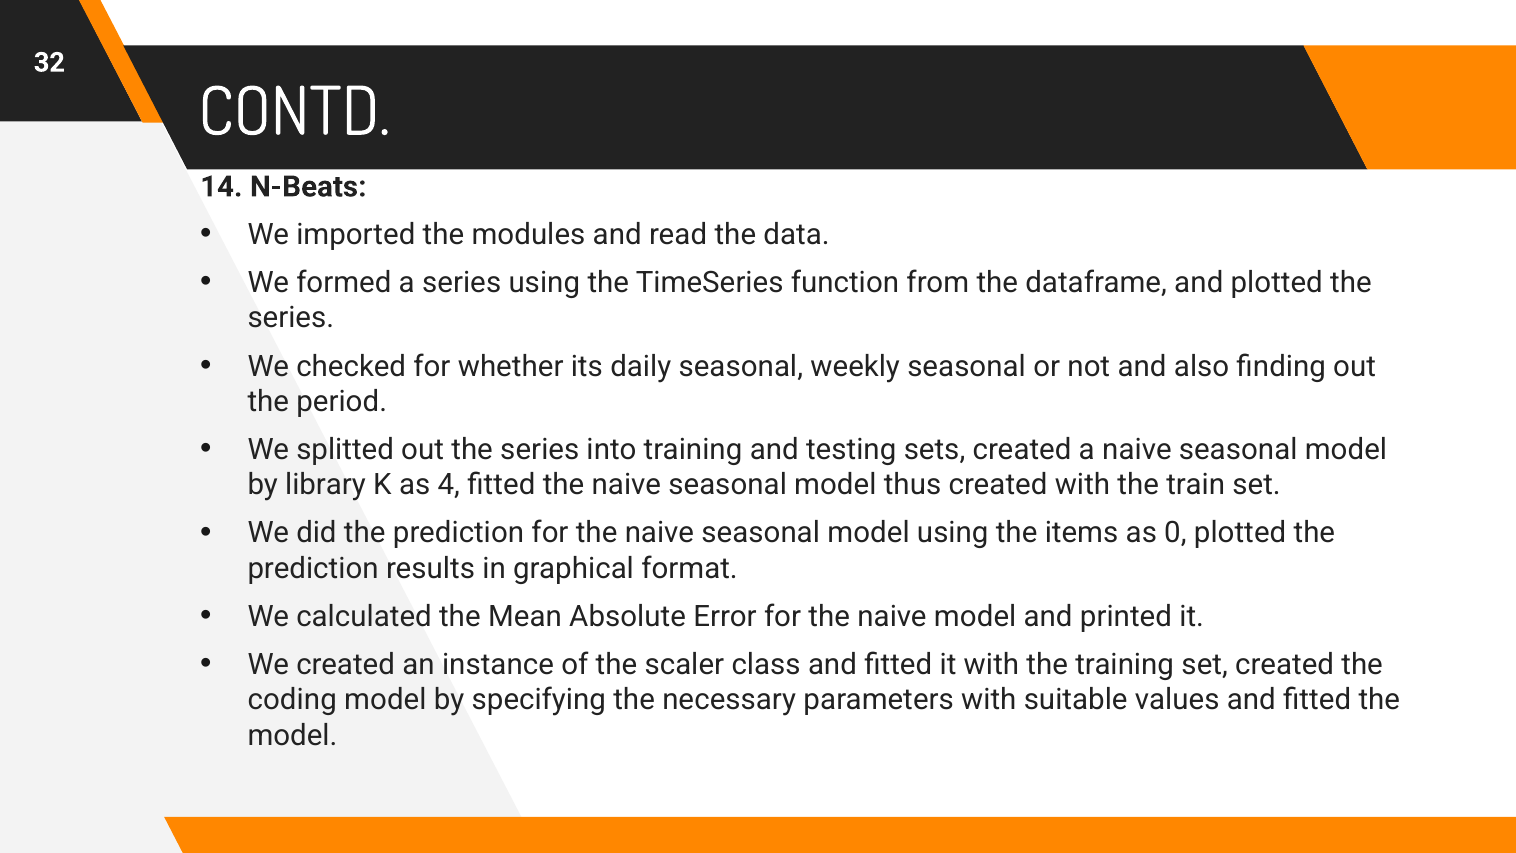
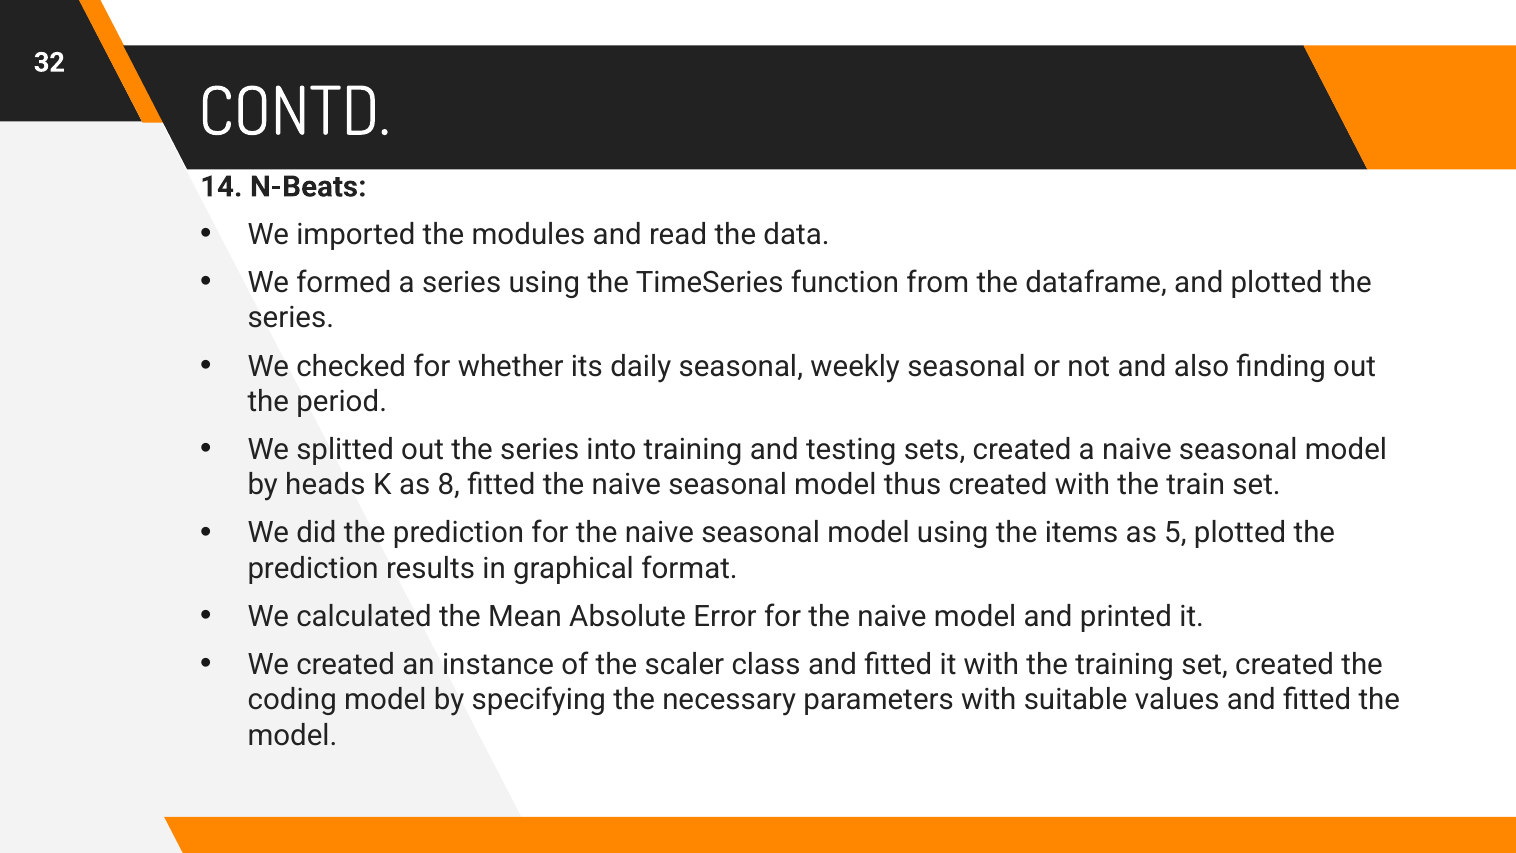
library: library -> heads (325, 485)
4: 4 -> 8 (449, 485)
0: 0 -> 5 (1175, 533)
